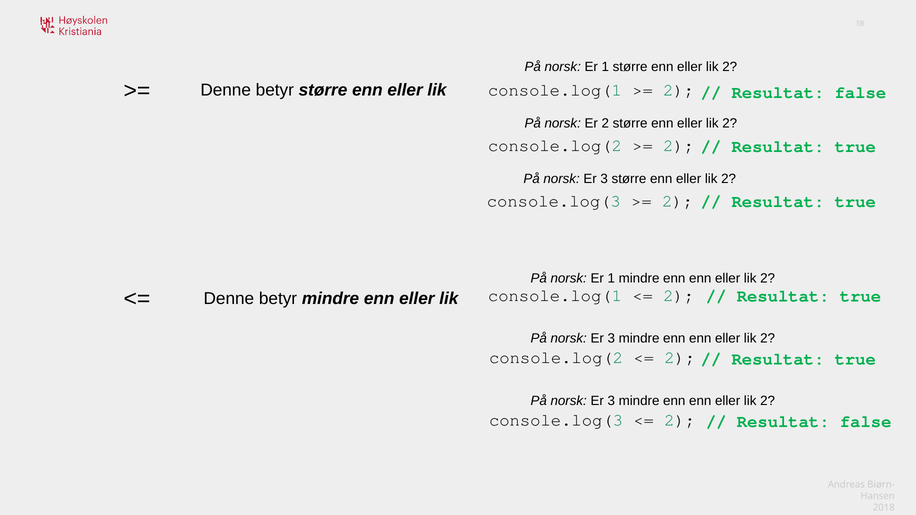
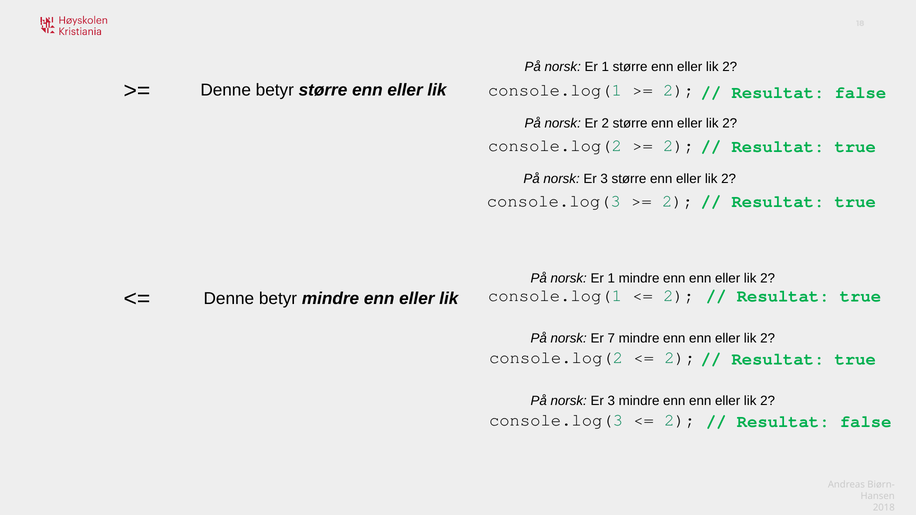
3: 3 -> 7 (611, 339)
